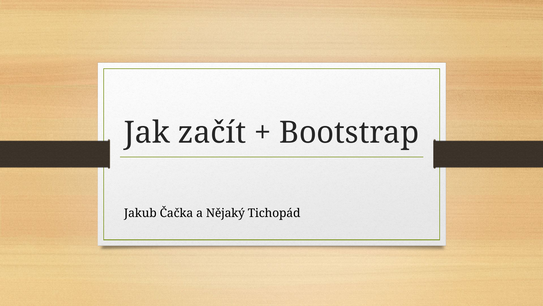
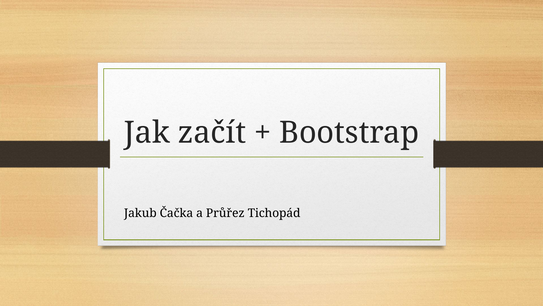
Nějaký: Nějaký -> Průřez (225, 213)
